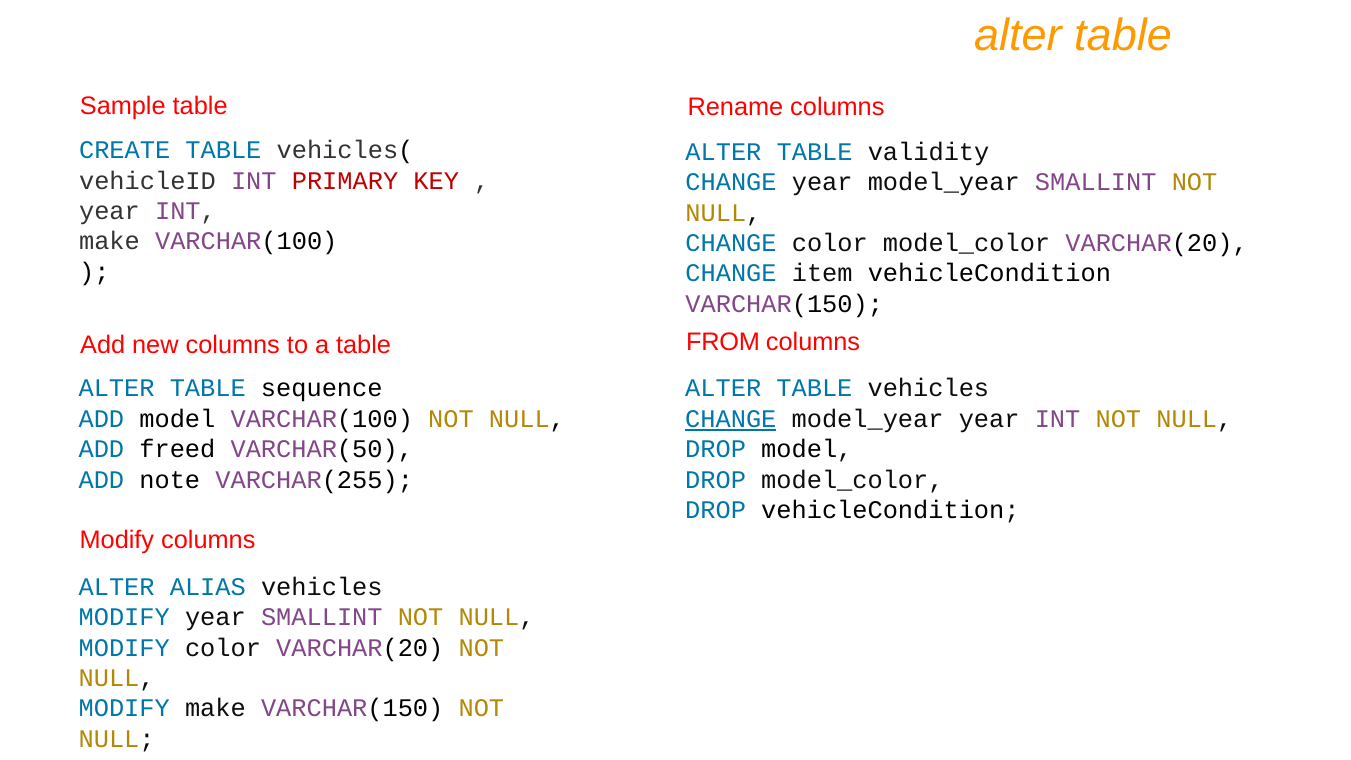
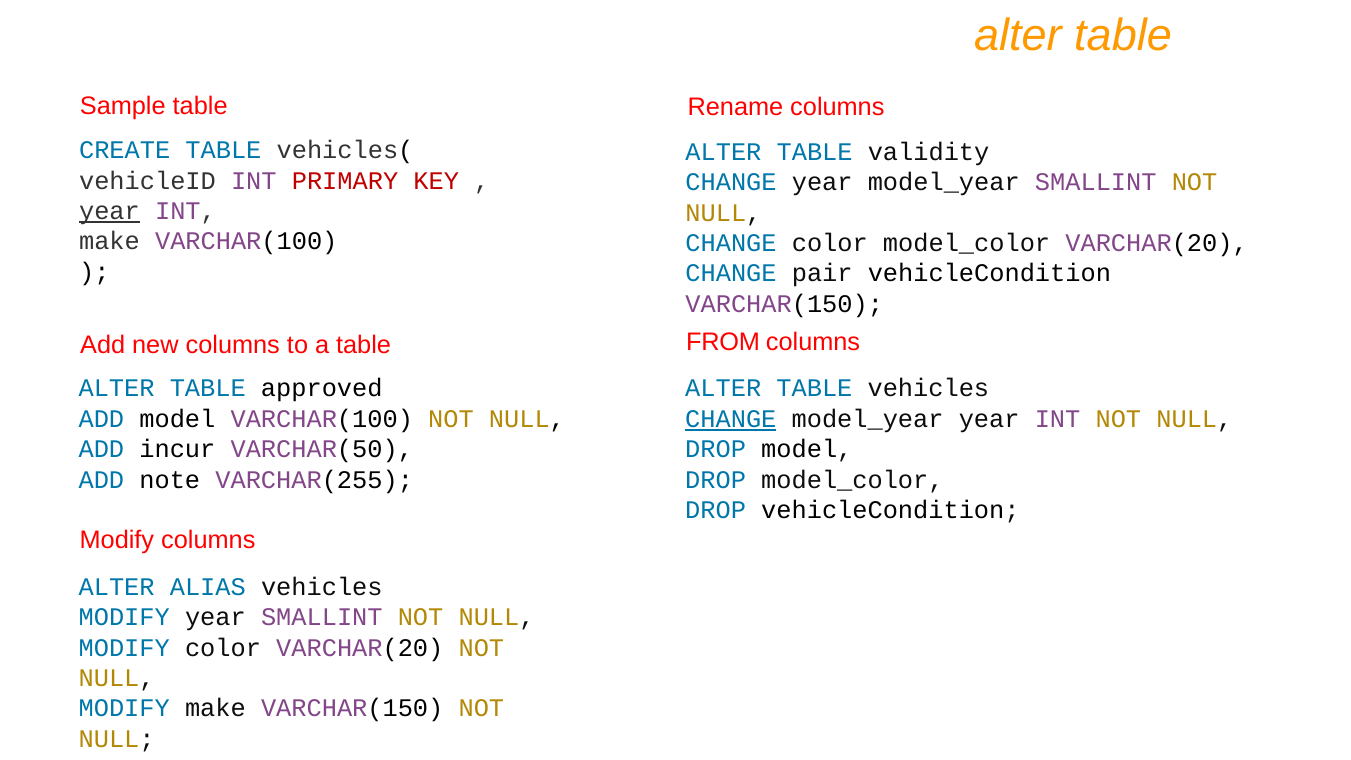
year underline: none -> present (109, 211)
item: item -> pair (822, 274)
sequence: sequence -> approved (322, 389)
freed: freed -> incur (177, 449)
